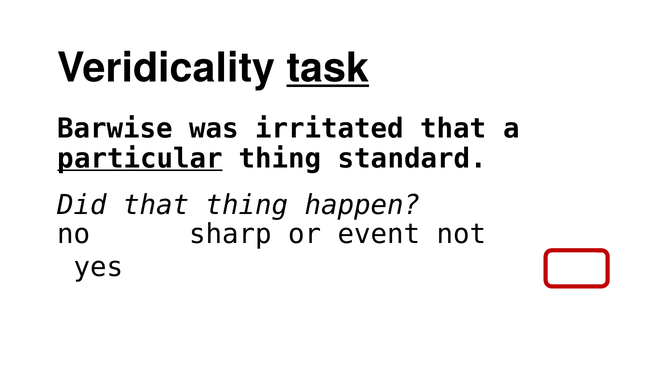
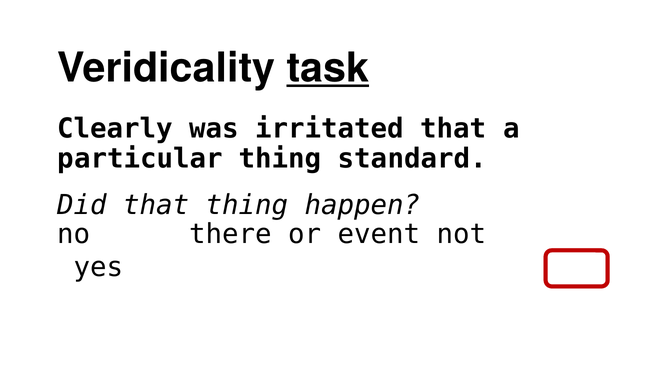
Barwise: Barwise -> Clearly (115, 129)
particular underline: present -> none (140, 158)
sharp: sharp -> there (231, 234)
